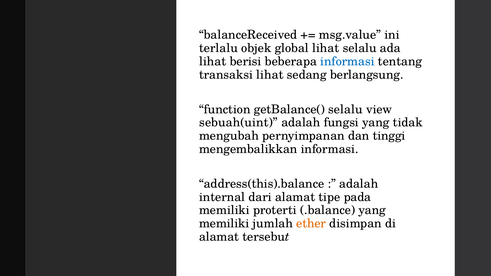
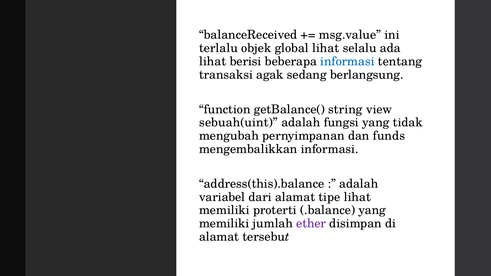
transaksi lihat: lihat -> agak (270, 75)
getBalance( selalu: selalu -> string (345, 109)
tinggi: tinggi -> funds (389, 136)
internal: internal -> variabel (222, 197)
tipe pada: pada -> lihat (357, 197)
ether colour: orange -> purple (311, 224)
